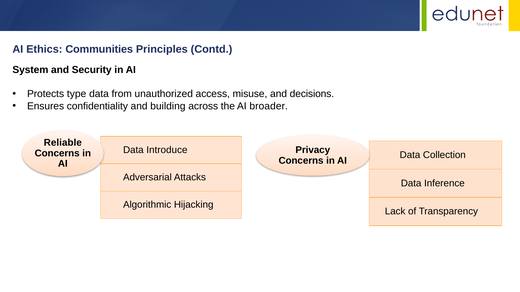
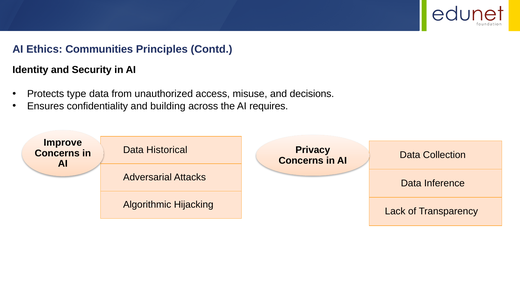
System: System -> Identity (30, 70)
broader: broader -> requires (269, 106)
Reliable: Reliable -> Improve (63, 143)
Introduce: Introduce -> Historical (167, 150)
